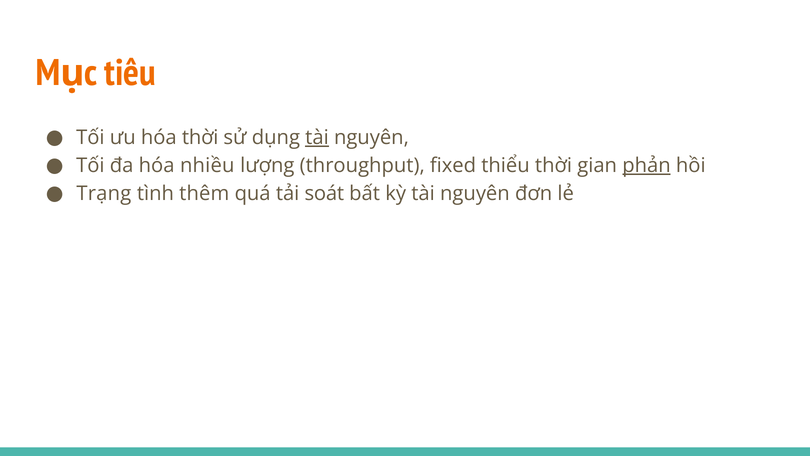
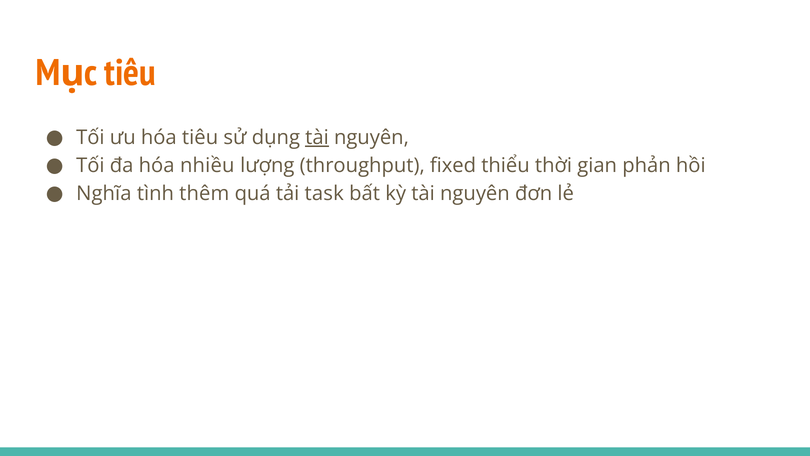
hóa thời: thời -> tiêu (200, 137)
phản underline: present -> none (646, 165)
Trạng: Trạng -> Nghĩa (104, 193)
soát: soát -> task (324, 193)
